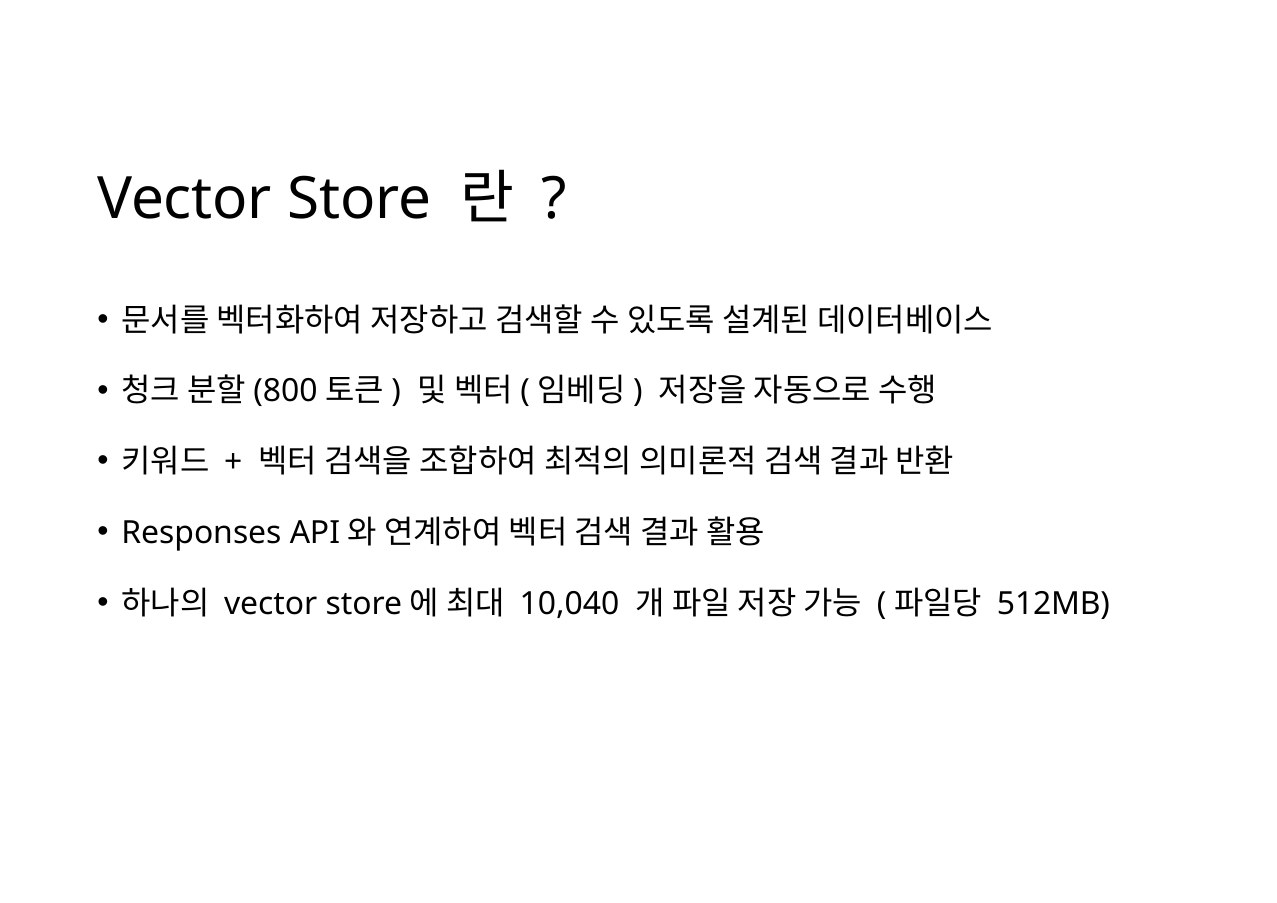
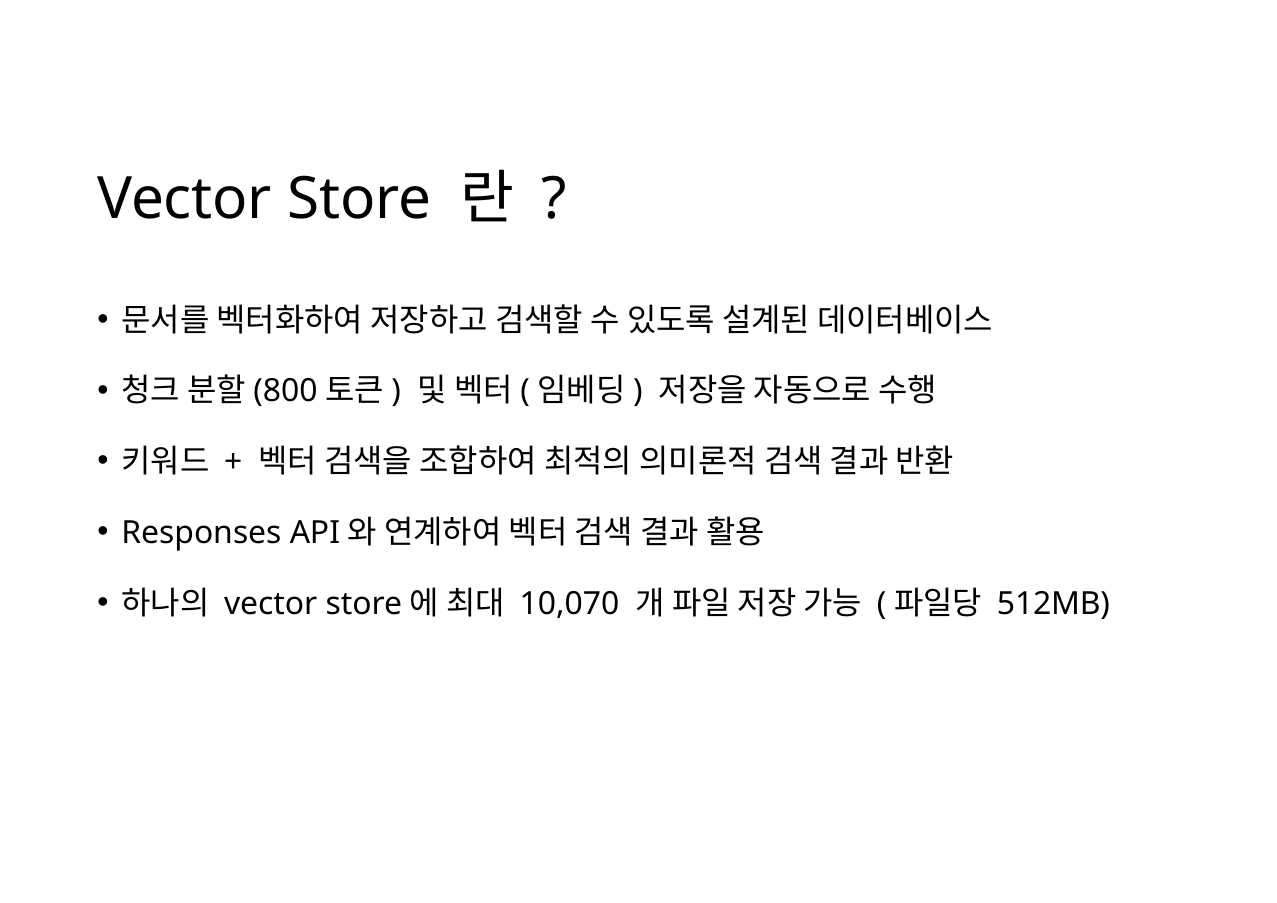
10,040: 10,040 -> 10,070 (570, 604)
